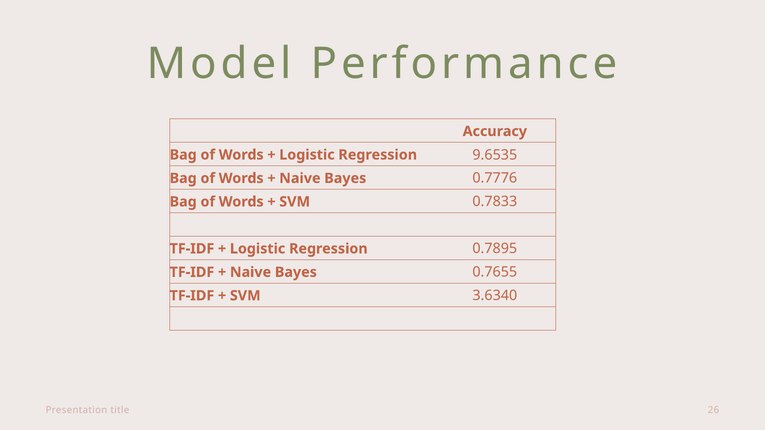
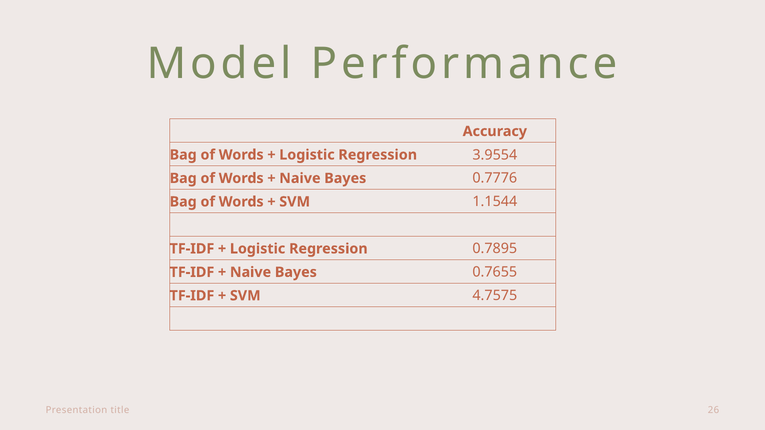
9.6535: 9.6535 -> 3.9554 (495, 155)
0.7833: 0.7833 -> 1.1544 (495, 202)
3.6340: 3.6340 -> 4.7575 (495, 296)
